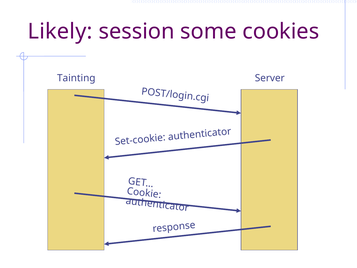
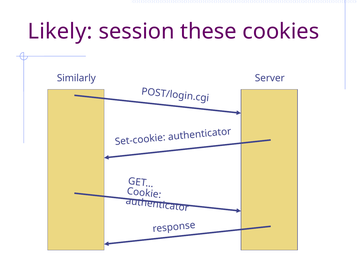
some: some -> these (208, 31)
Tainting: Tainting -> Similarly (76, 78)
